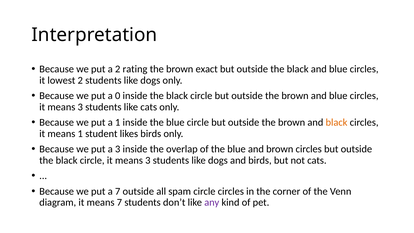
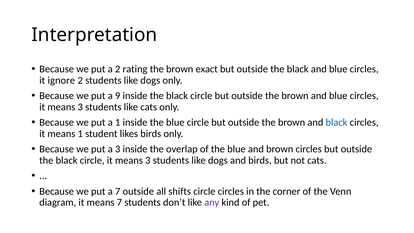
lowest: lowest -> ignore (61, 80)
0: 0 -> 9 (118, 96)
black colour: orange -> blue (337, 122)
spam: spam -> shifts (180, 191)
